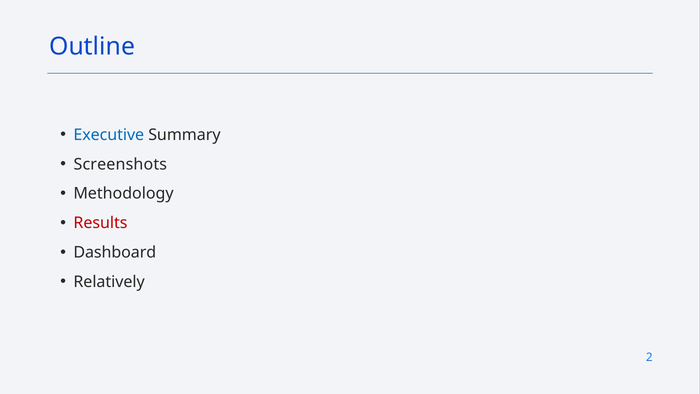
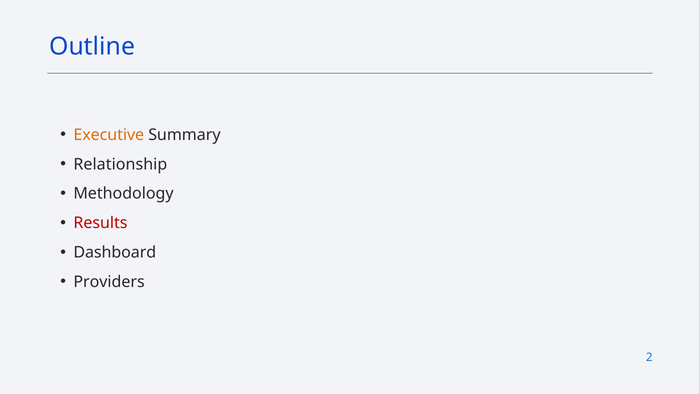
Executive colour: blue -> orange (109, 135)
Screenshots: Screenshots -> Relationship (120, 164)
Relatively: Relatively -> Providers (109, 282)
